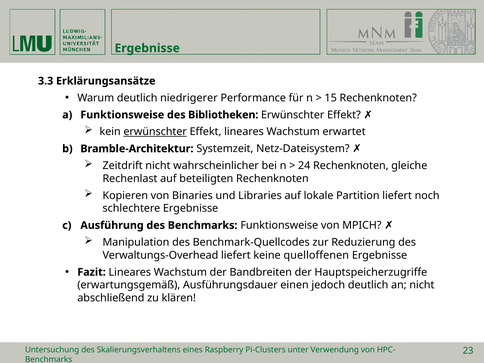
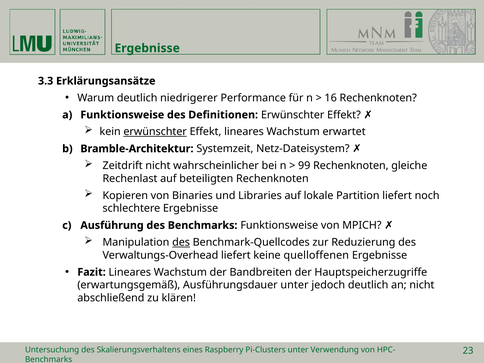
15: 15 -> 16 (331, 98)
Bibliotheken: Bibliotheken -> Definitionen (223, 115)
24: 24 -> 99 (304, 166)
des underline: none -> present (181, 242)
Ausführungsdauer einen: einen -> unter (294, 285)
